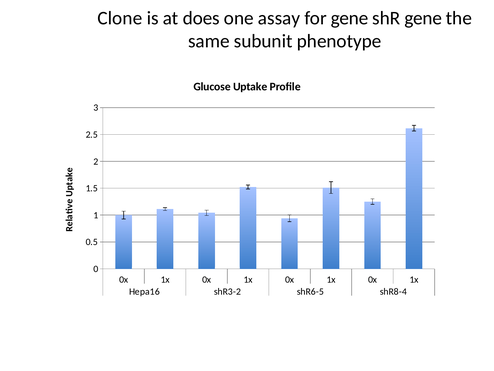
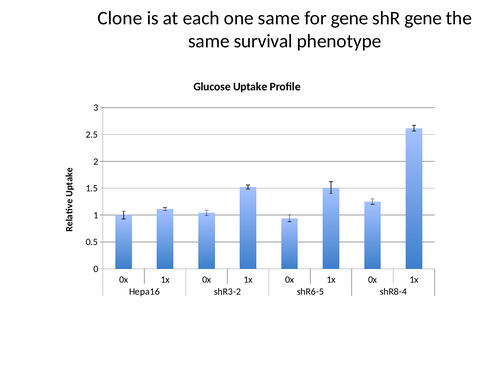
does: does -> each (201, 18)
one assay: assay -> same (279, 18)
subunit: subunit -> survival (263, 41)
